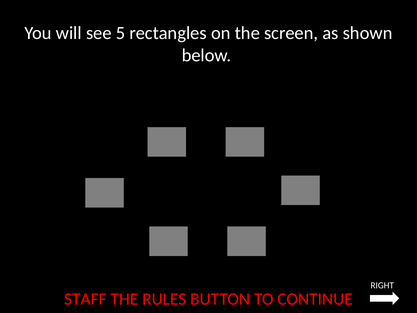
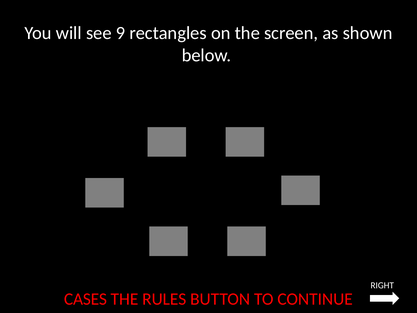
5: 5 -> 9 (121, 33)
STAFF: STAFF -> CASES (85, 299)
